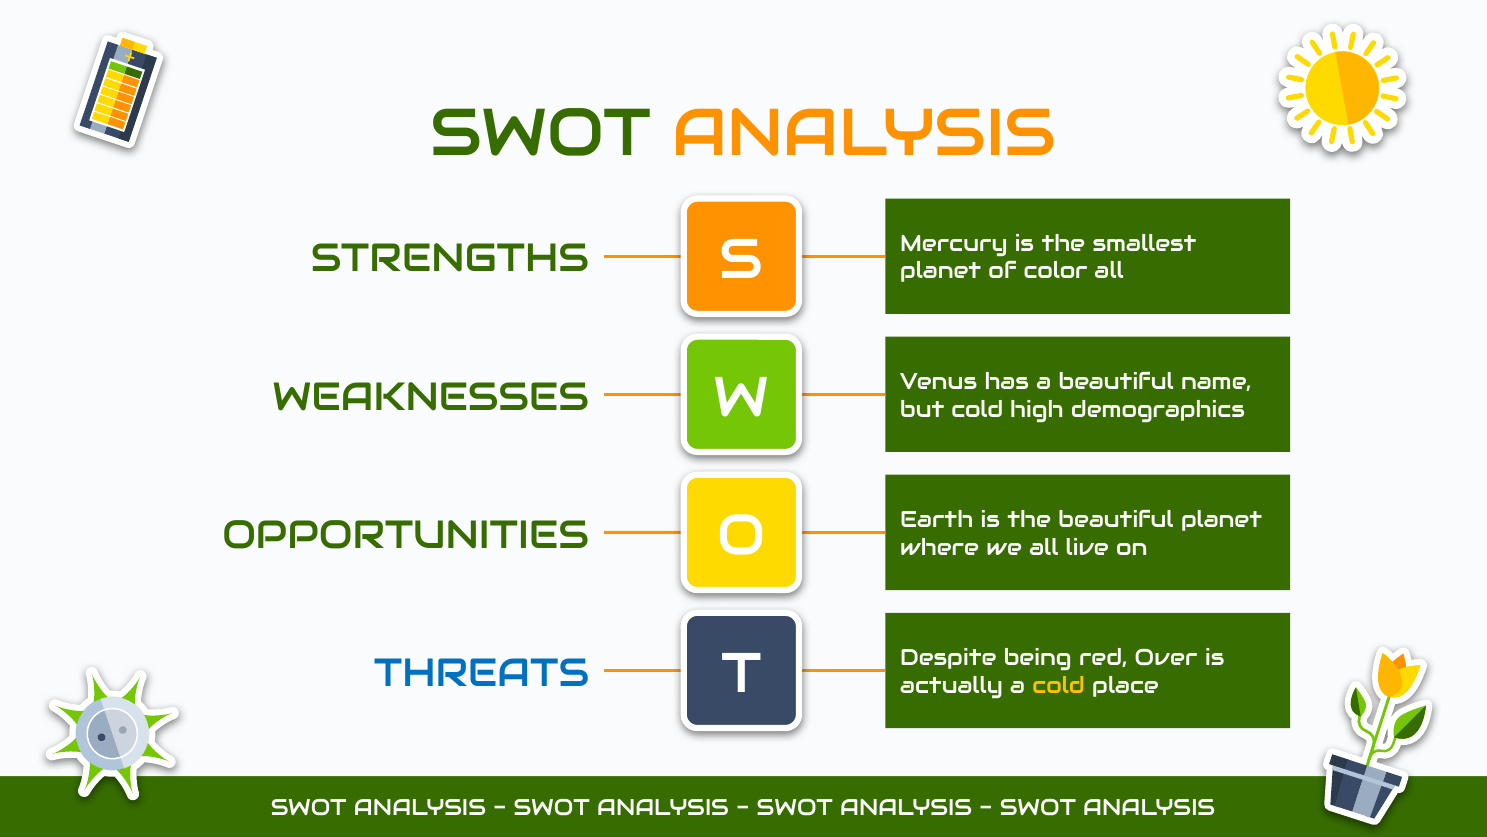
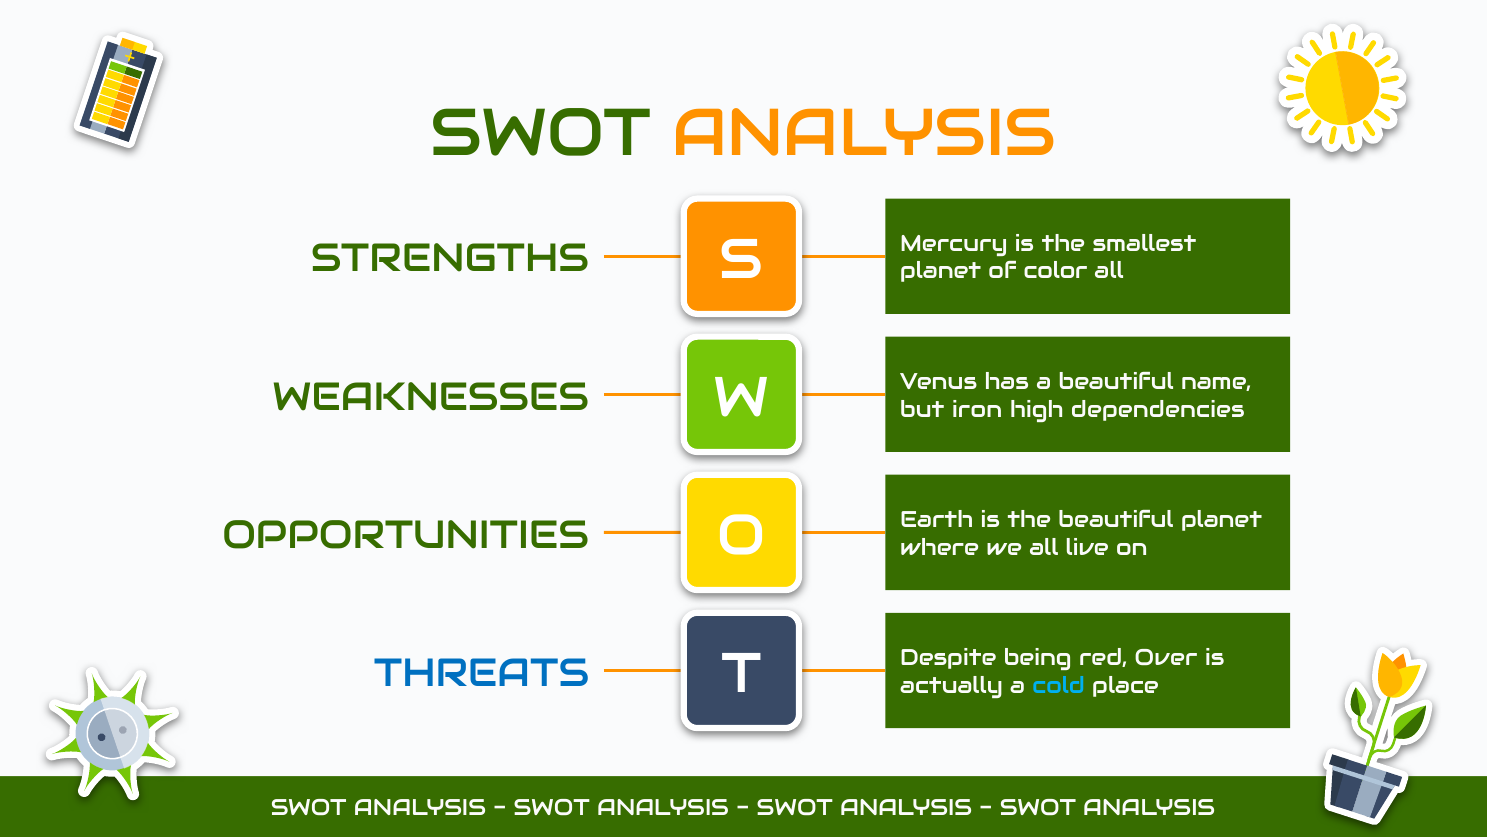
but cold: cold -> iron (977, 409)
demographics: demographics -> dependencies (1158, 409)
cold colour: yellow -> light blue (1059, 685)
